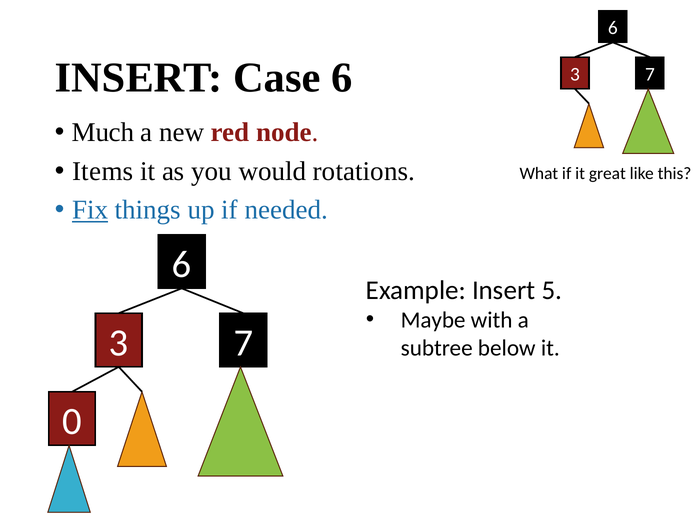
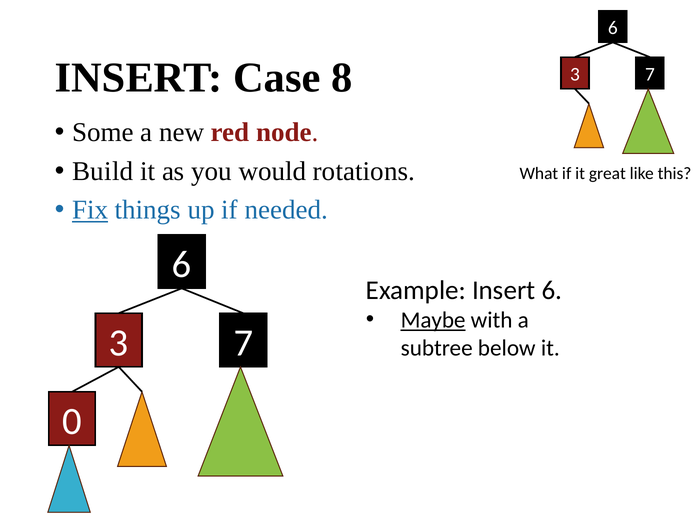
Case 6: 6 -> 8 (342, 78)
Much: Much -> Some (103, 132)
Items: Items -> Build (103, 171)
Insert 5: 5 -> 6 (552, 290)
Maybe underline: none -> present (433, 320)
